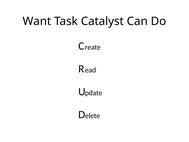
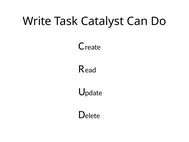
Want: Want -> Write (37, 21)
